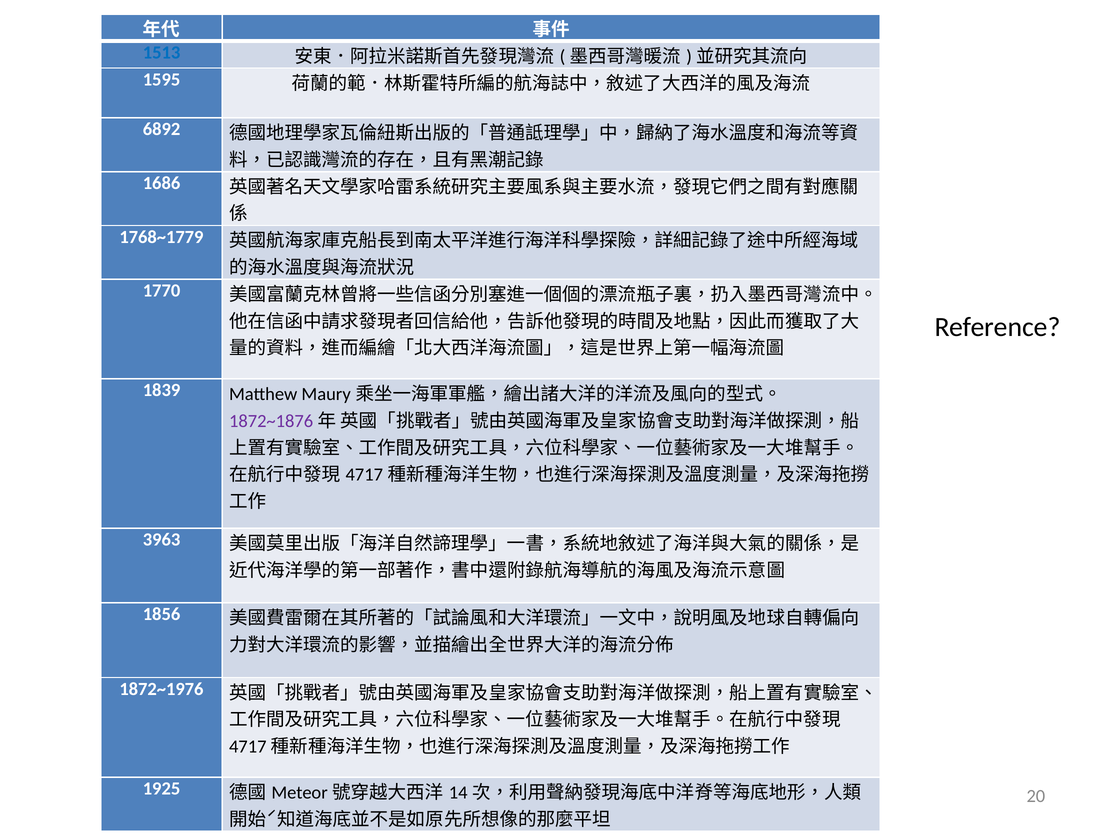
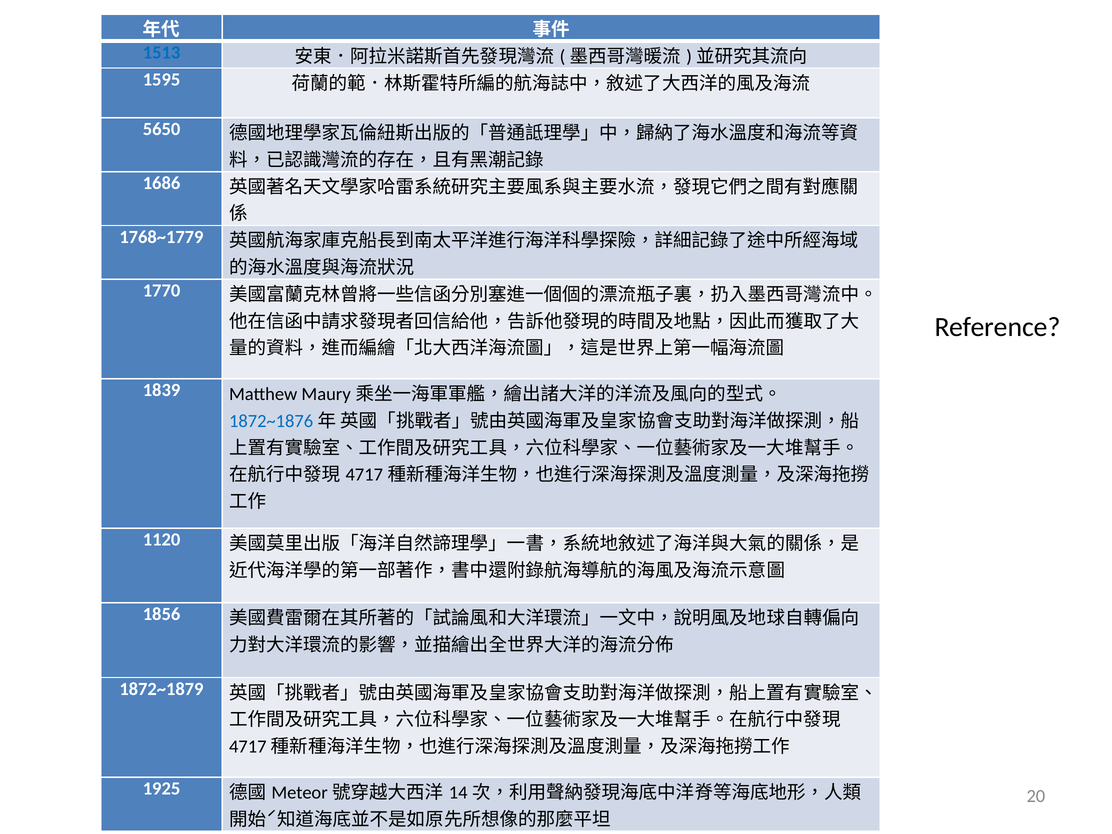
6892: 6892 -> 5650 (162, 129)
1872~1876 colour: purple -> blue (271, 421)
3963: 3963 -> 1120 (162, 540)
1872~1976: 1872~1976 -> 1872~1879 (161, 689)
